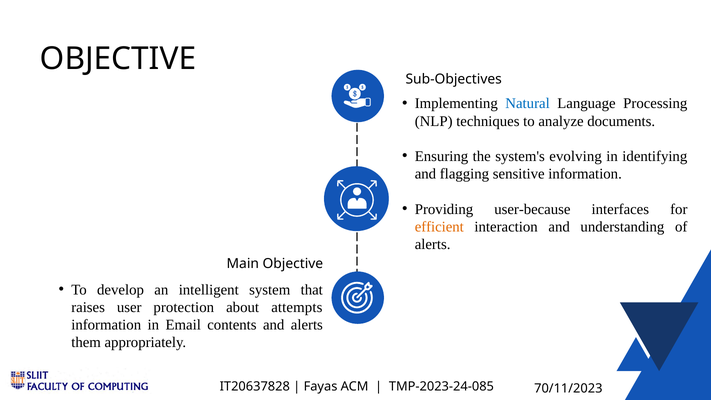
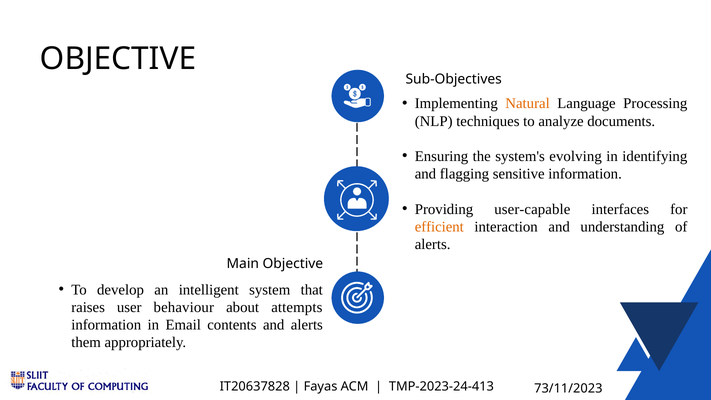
Natural colour: blue -> orange (528, 104)
user-because: user-because -> user-capable (532, 209)
protection: protection -> behaviour (184, 307)
TMP-2023-24-085: TMP-2023-24-085 -> TMP-2023-24-413 (441, 387)
70/11/2023: 70/11/2023 -> 73/11/2023 (568, 388)
